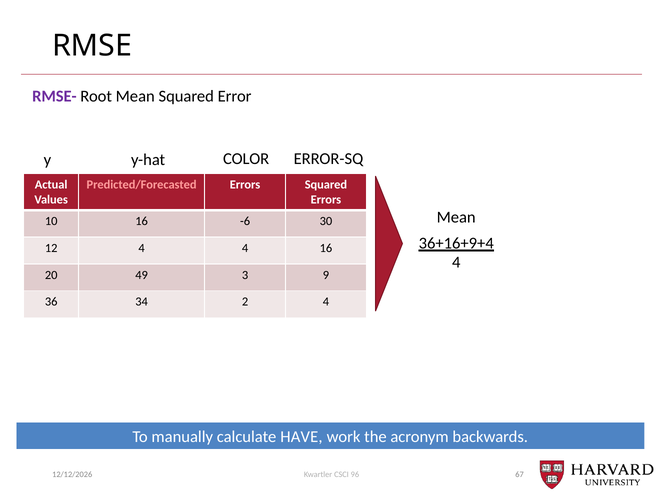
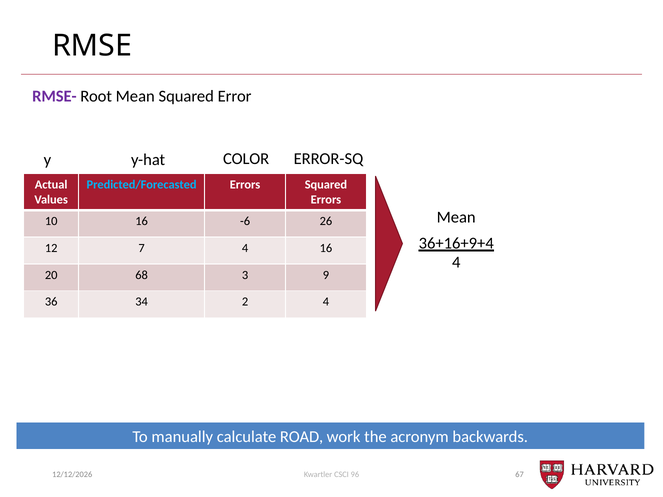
Predicted/Forecasted colour: pink -> light blue (142, 185)
30: 30 -> 26 (326, 221)
12 4: 4 -> 7 (142, 248)
49: 49 -> 68 (142, 275)
HAVE: HAVE -> ROAD (302, 437)
